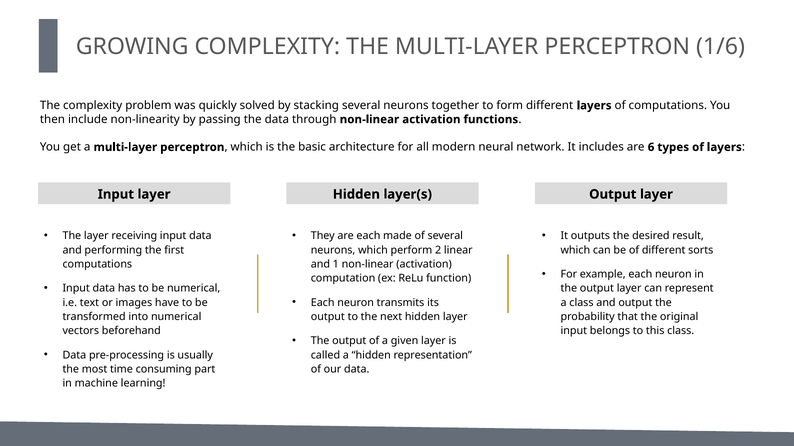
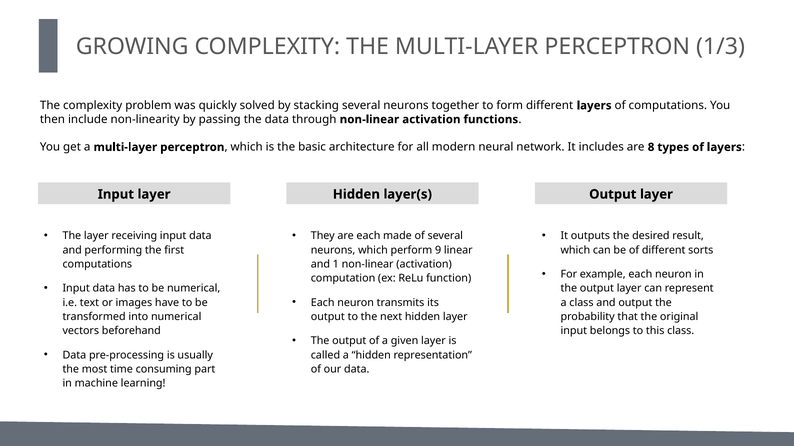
1/6: 1/6 -> 1/3 (720, 47)
6: 6 -> 8 (651, 147)
2: 2 -> 9 (438, 250)
